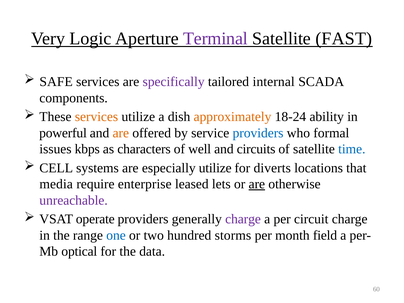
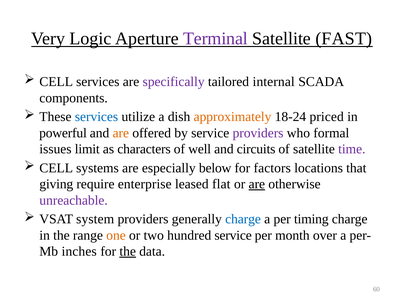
SAFE: SAFE -> CELL (56, 82)
services colour: orange -> blue (96, 117)
ability: ability -> priced (327, 117)
providers colour: blue -> purple (258, 133)
kbps: kbps -> limit (87, 149)
time colour: blue -> purple (352, 149)
especially utilize: utilize -> below (215, 168)
diverts: diverts -> factors (272, 168)
media: media -> giving (56, 184)
lets: lets -> flat (221, 184)
operate: operate -> system (95, 219)
charge colour: purple -> blue (243, 219)
circuit: circuit -> timing (311, 219)
one colour: blue -> orange (116, 235)
hundred storms: storms -> service (233, 235)
field: field -> over (325, 235)
optical: optical -> inches (79, 251)
the underline: none -> present (128, 251)
